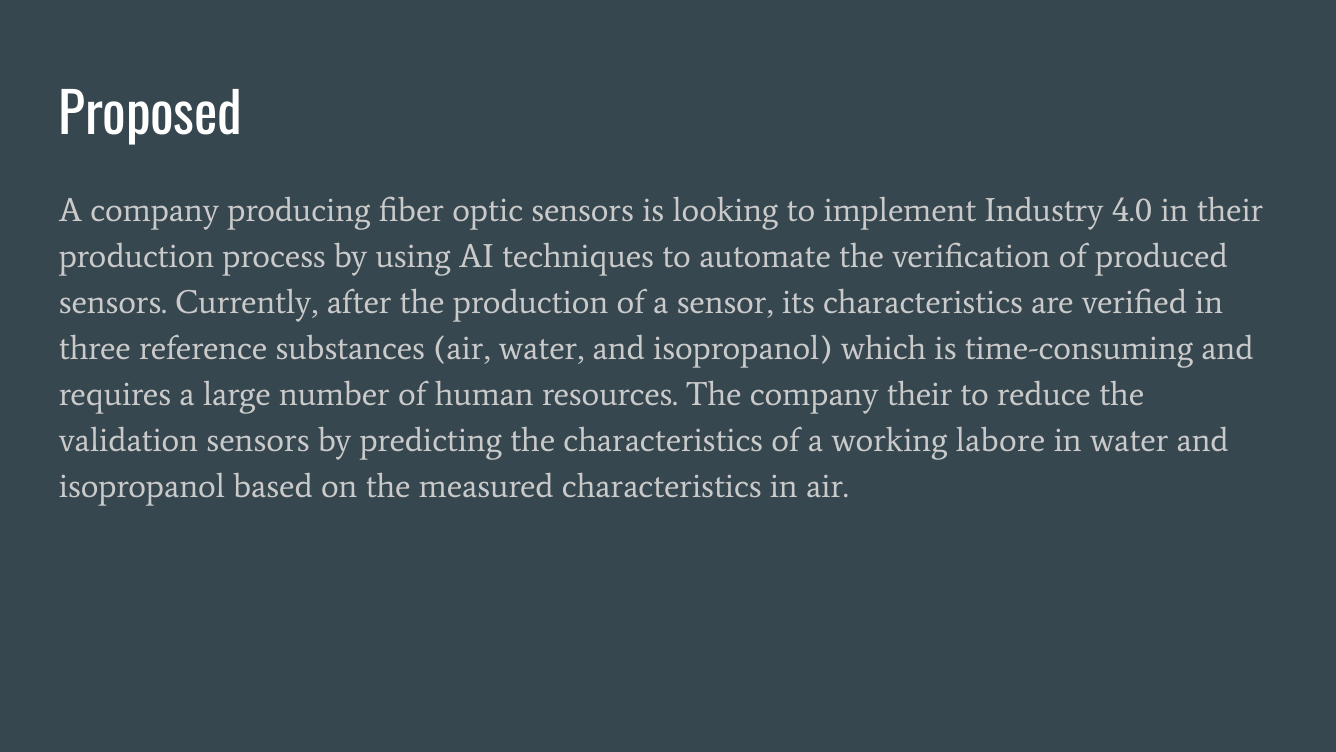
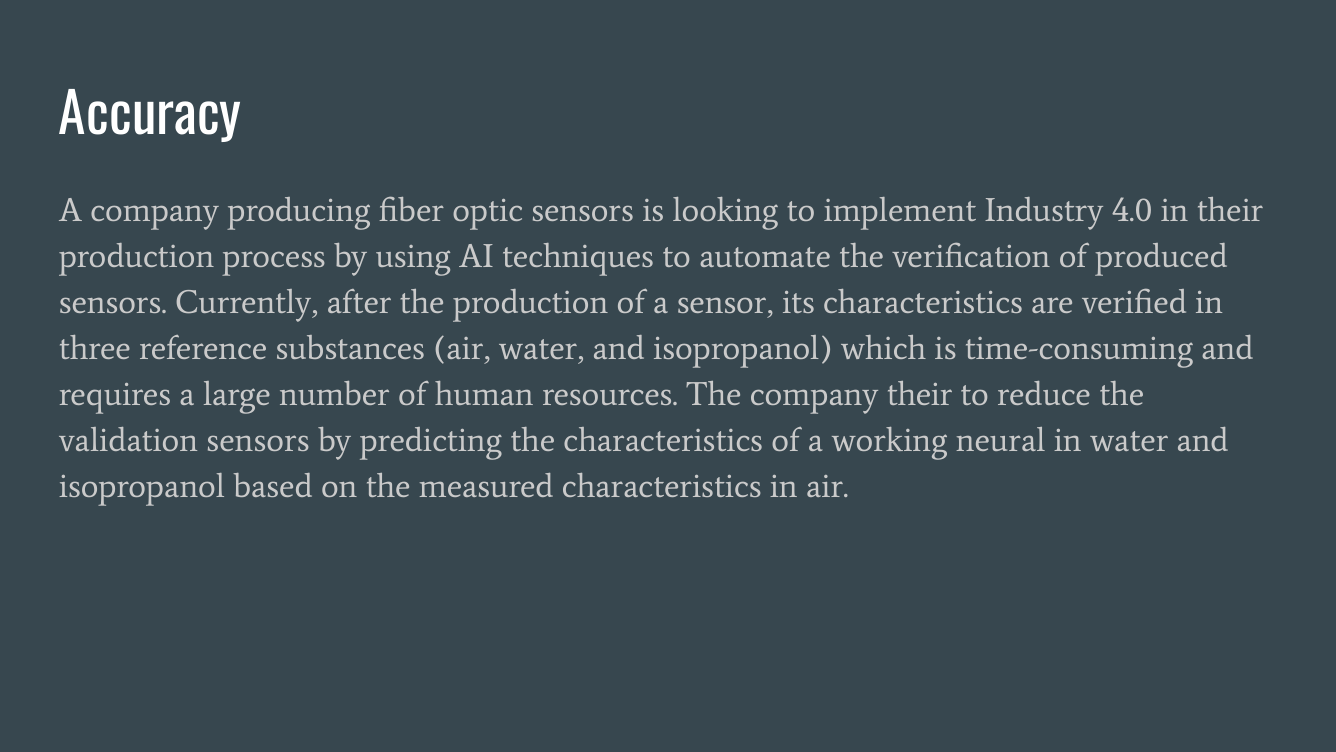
Proposed: Proposed -> Accuracy (150, 116)
labore: labore -> neural (1001, 440)
